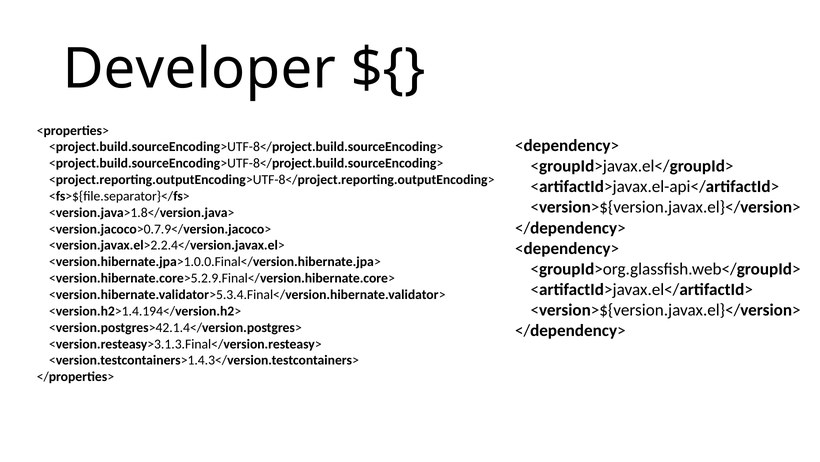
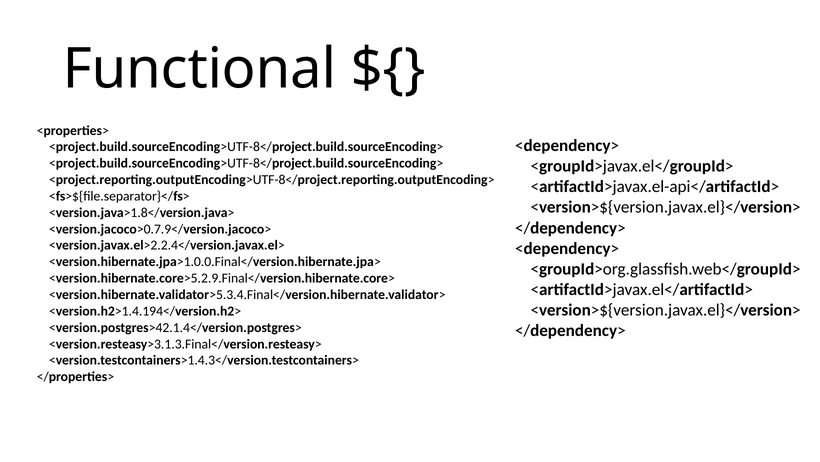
Developer: Developer -> Functional (199, 69)
